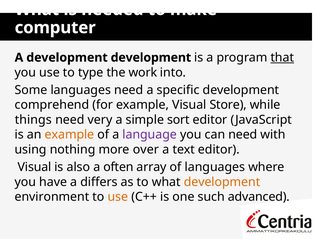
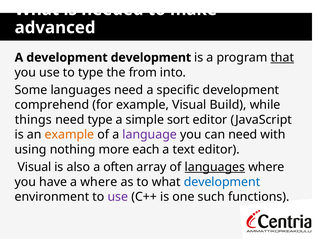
computer: computer -> advanced (55, 28)
work: work -> from (143, 72)
Store: Store -> Build (228, 105)
need very: very -> type (100, 119)
over: over -> each (146, 149)
languages underline: none -> present (215, 167)
a differs: differs -> where (99, 182)
development colour: orange -> blue (222, 182)
use colour: orange -> purple (118, 196)
advanced: advanced -> functions (259, 196)
